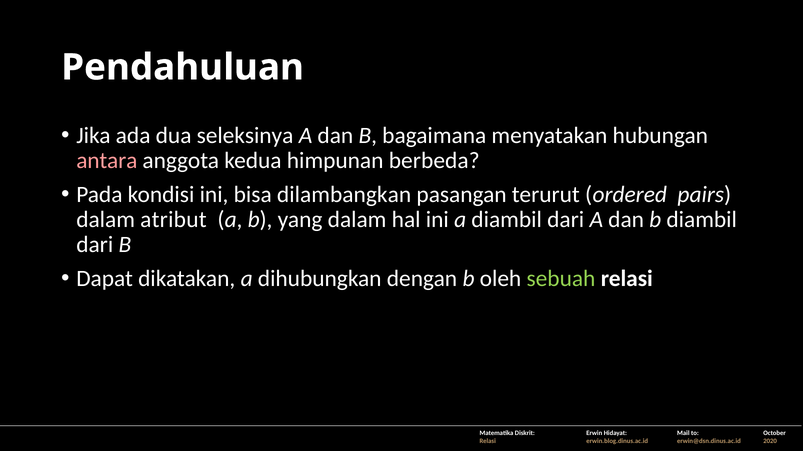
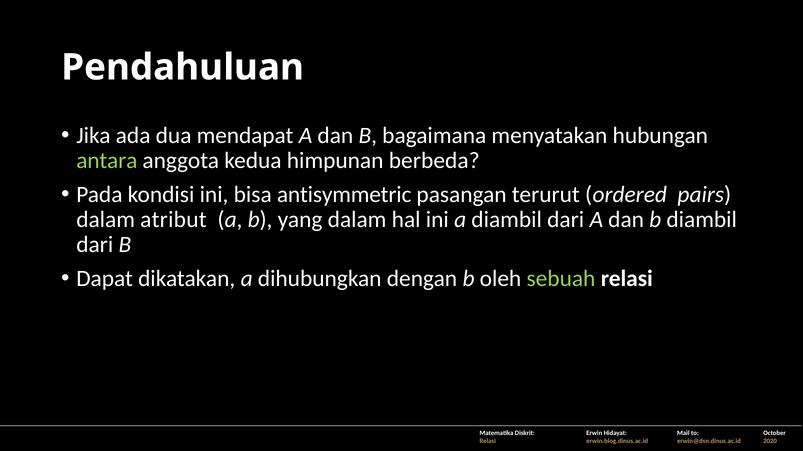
seleksinya: seleksinya -> mendapat (245, 136)
antara colour: pink -> light green (107, 161)
dilambangkan: dilambangkan -> antisymmetric (344, 195)
